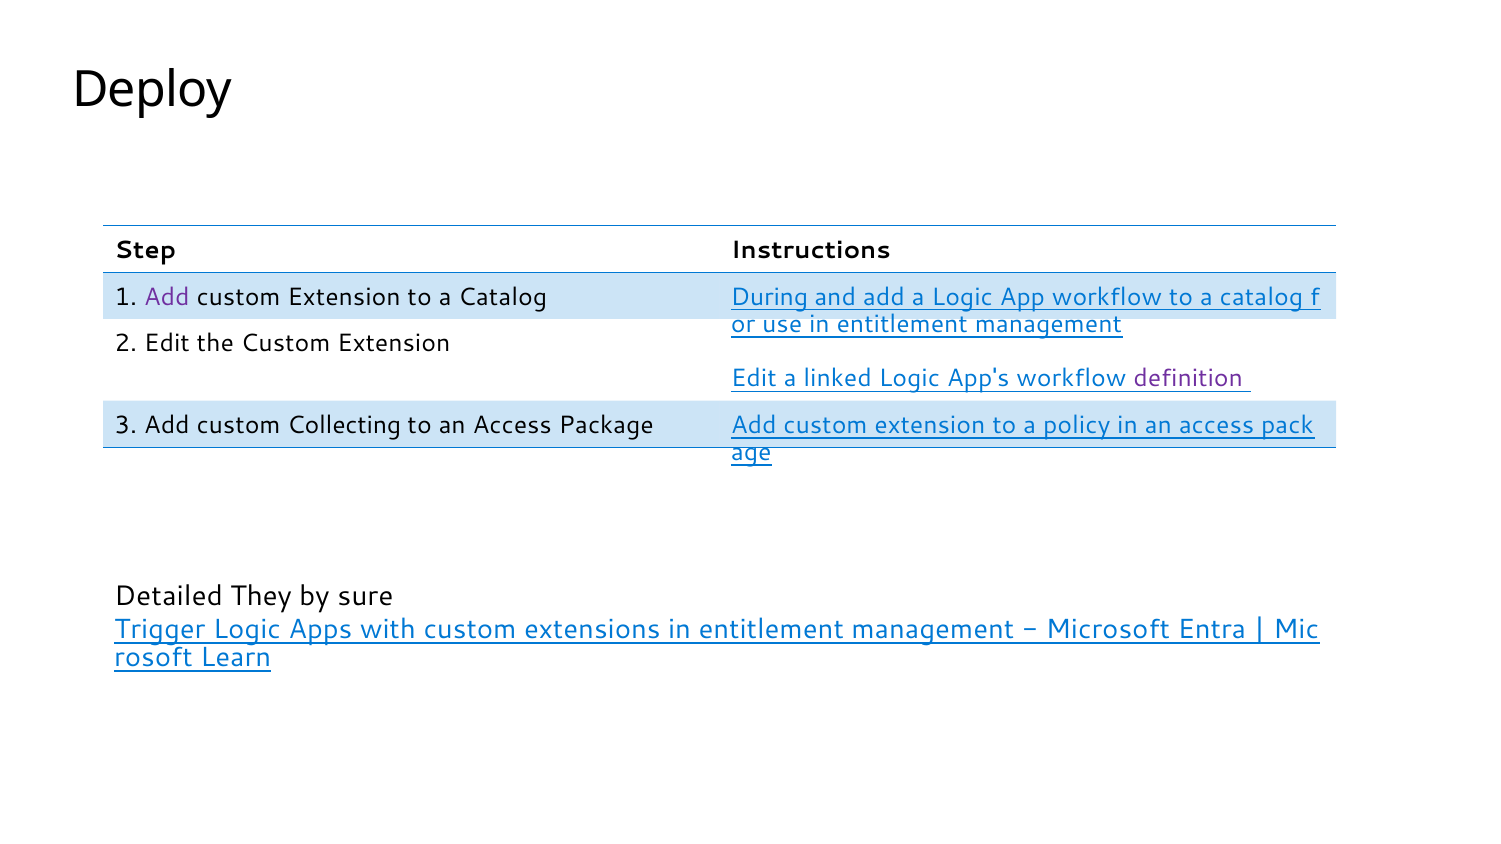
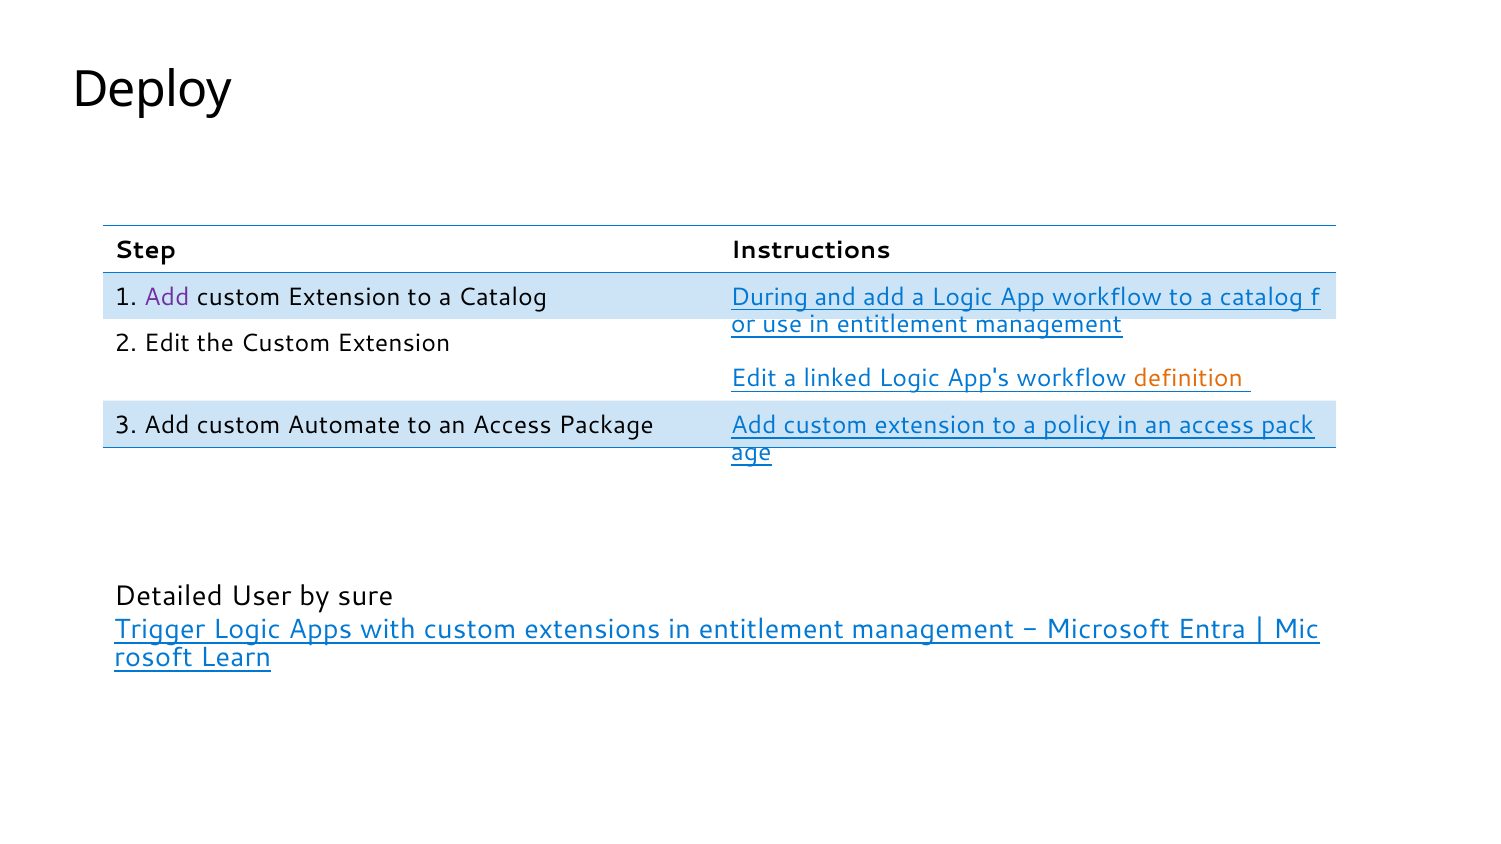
definition colour: purple -> orange (1188, 379)
Collecting: Collecting -> Automate (344, 425)
They: They -> User (261, 596)
